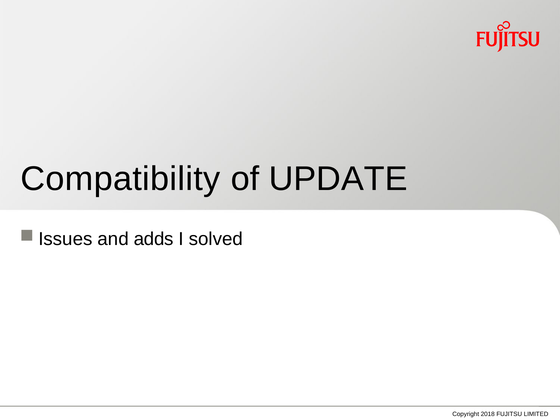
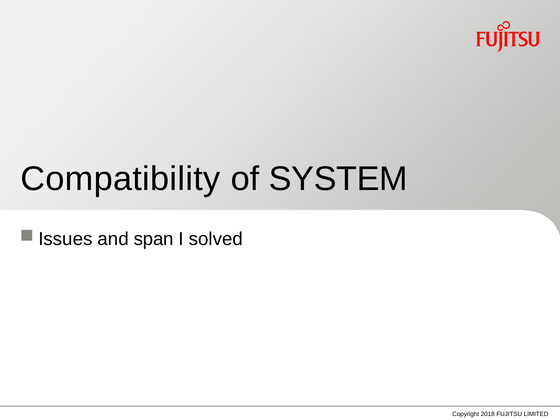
UPDATE: UPDATE -> SYSTEM (338, 179)
adds: adds -> span (154, 239)
